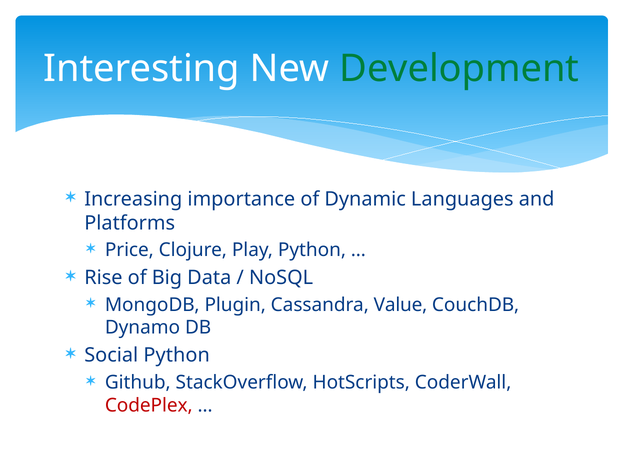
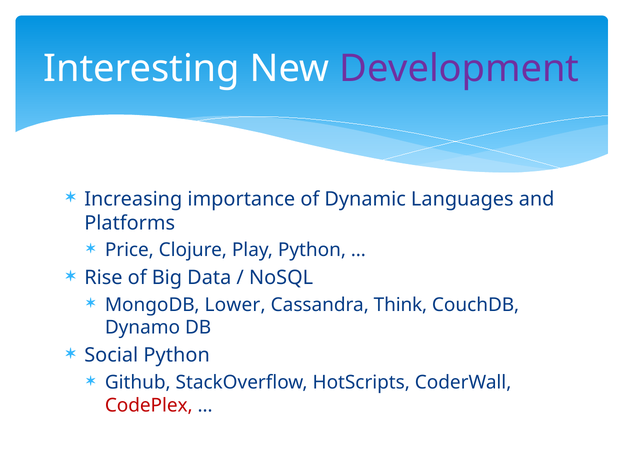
Development colour: green -> purple (459, 68)
Plugin: Plugin -> Lower (235, 304)
Value: Value -> Think (400, 304)
